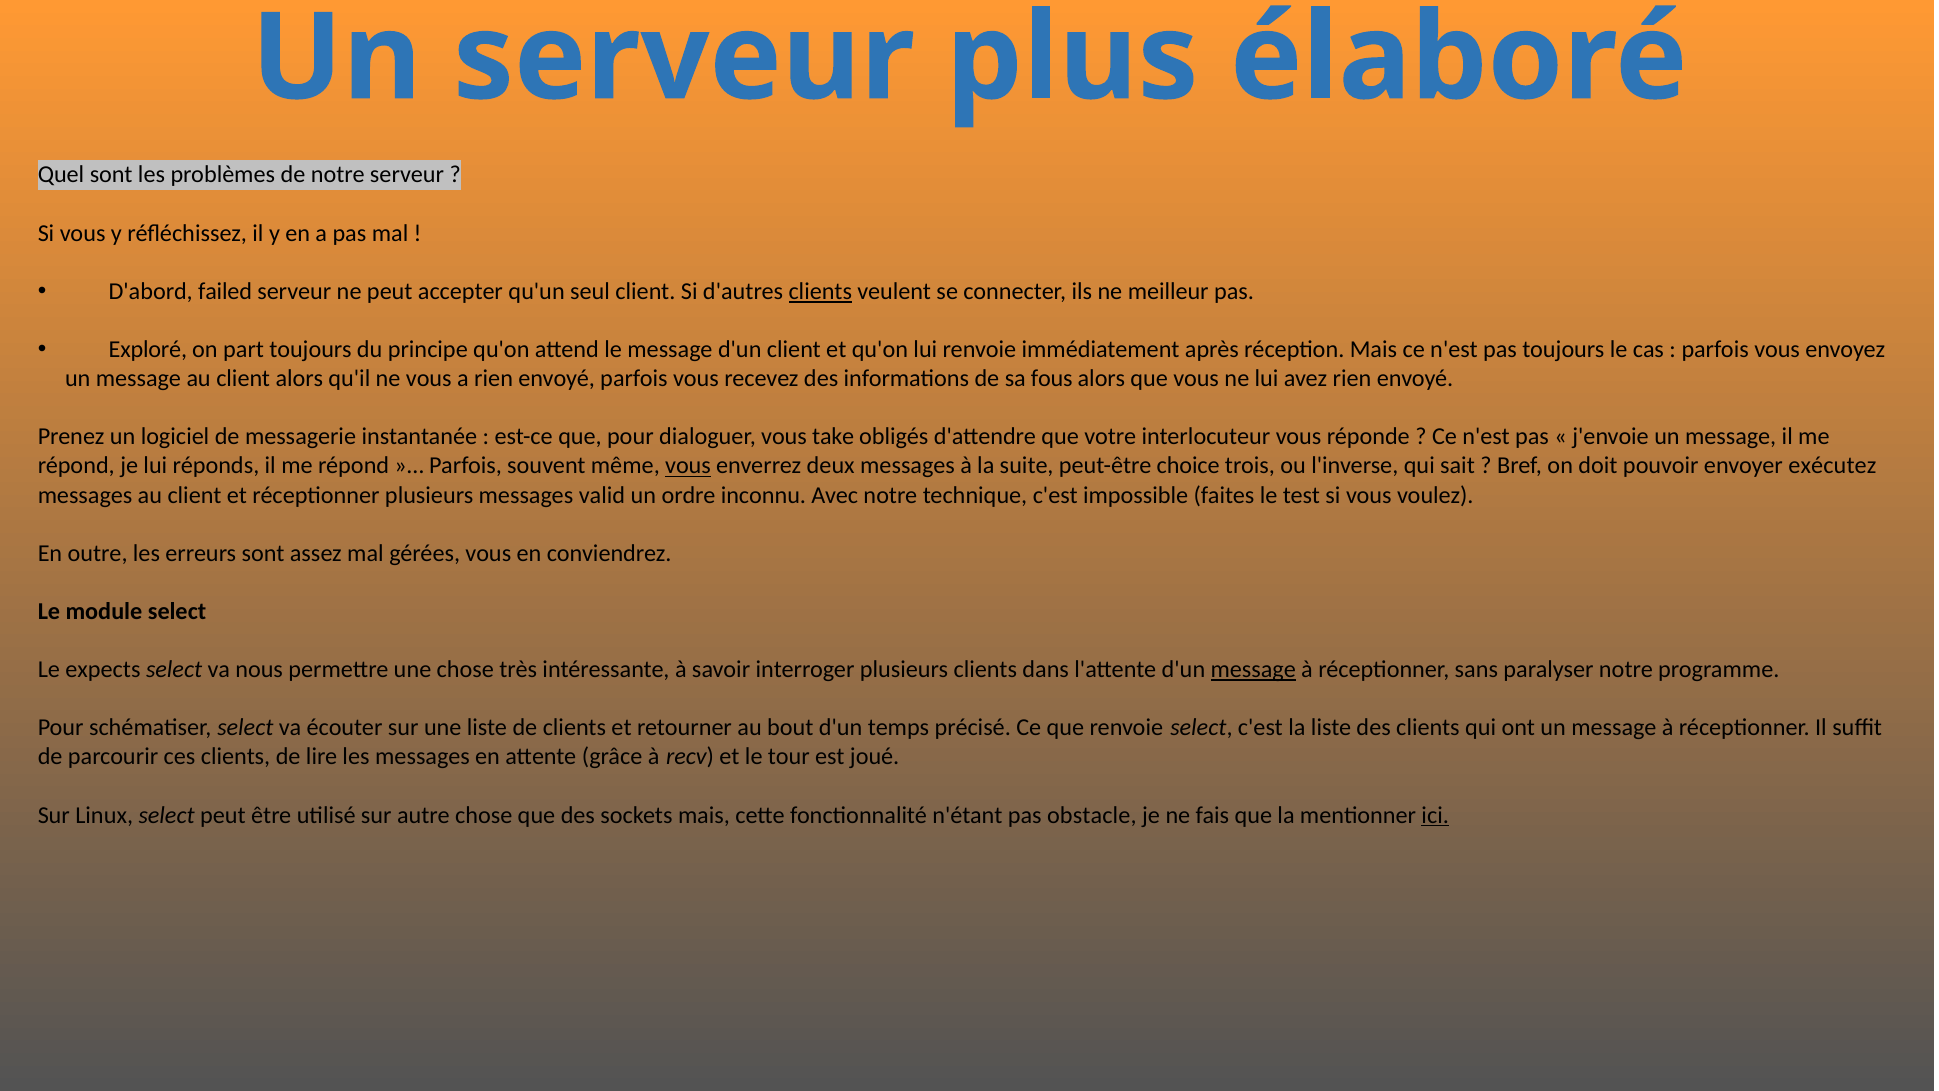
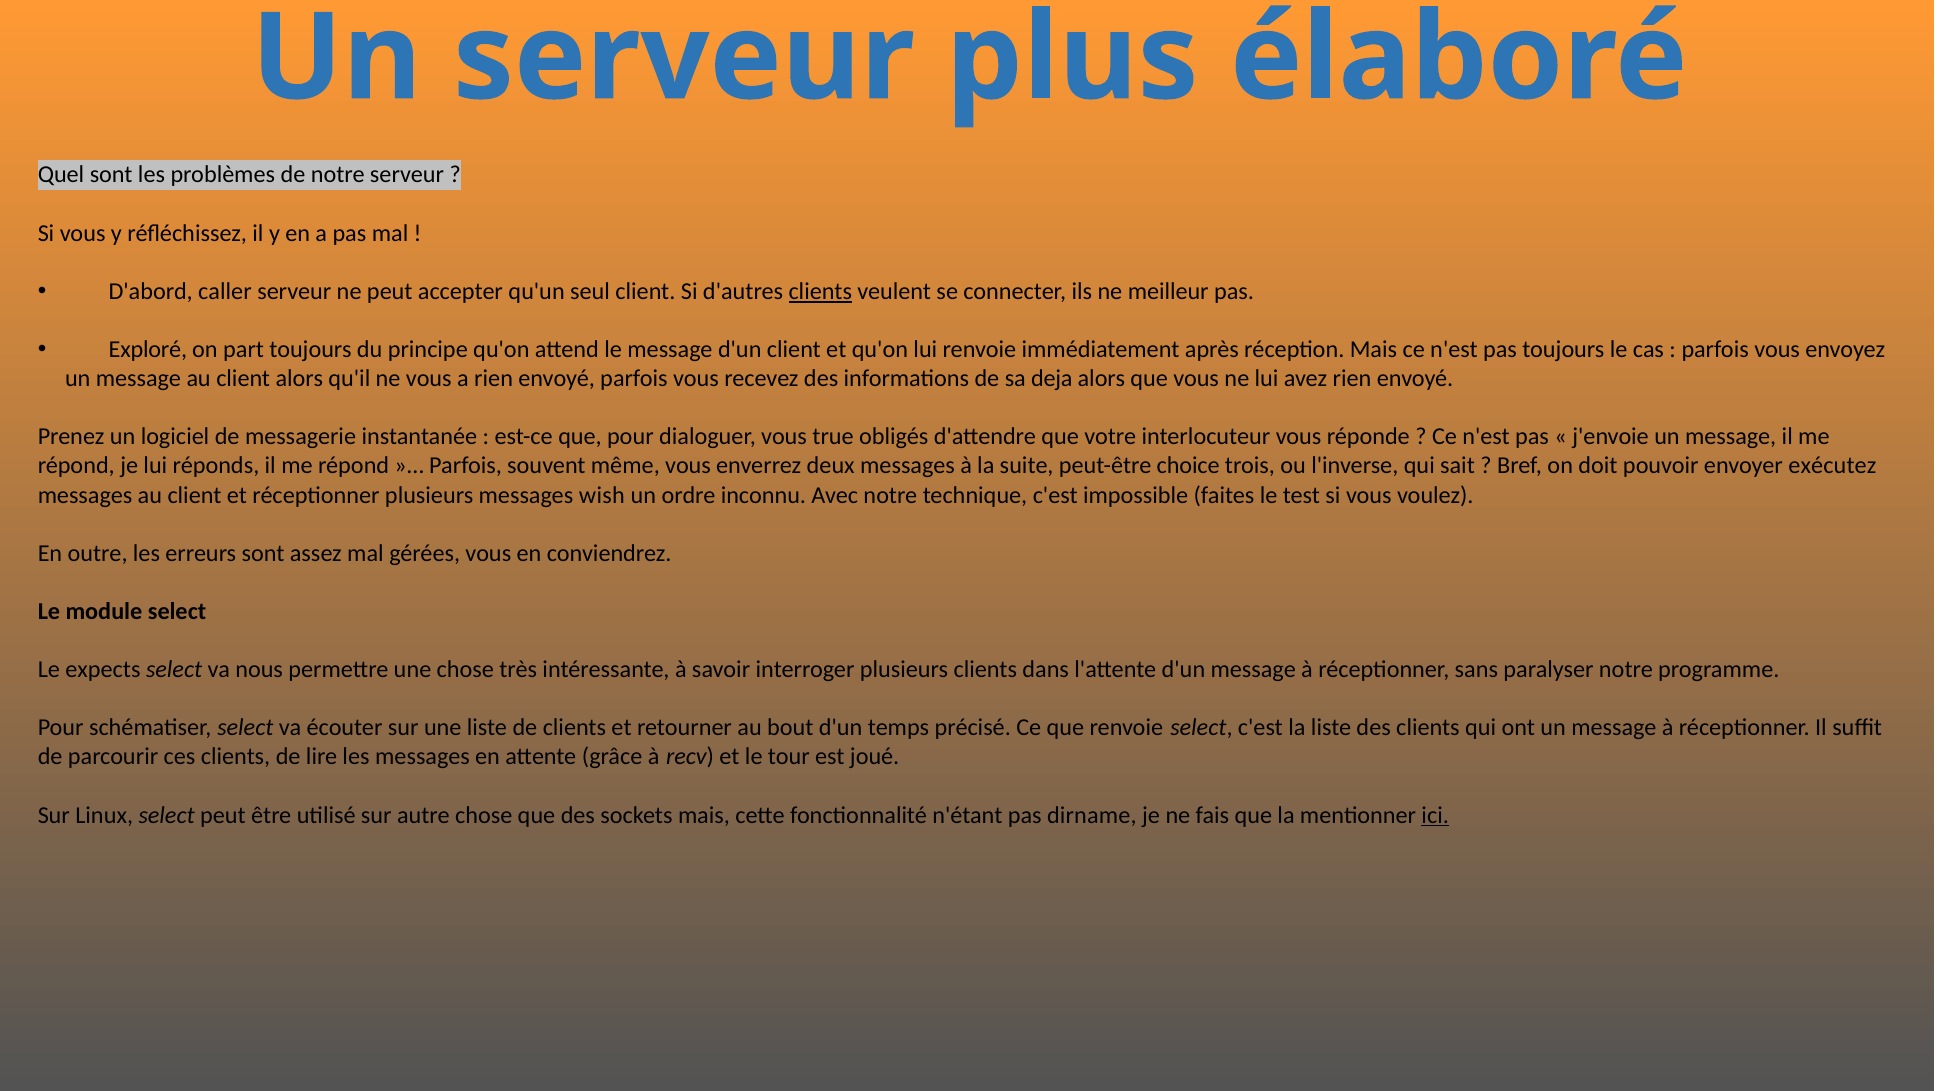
failed: failed -> caller (225, 291)
fous: fous -> deja (1052, 379)
take: take -> true (833, 437)
vous underline: present -> none (688, 466)
valid: valid -> wish (602, 495)
message underline: present -> none (1253, 669)
obstacle: obstacle -> dirname (1092, 815)
